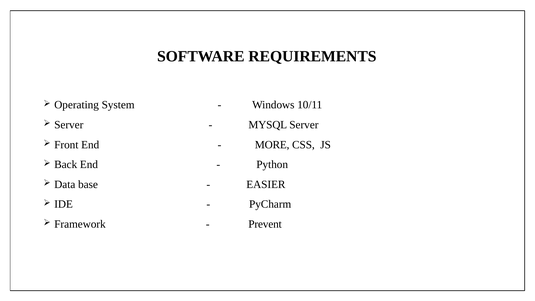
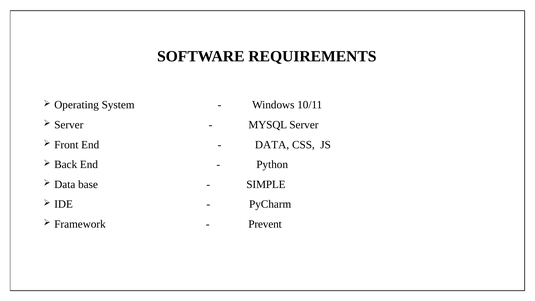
MORE: MORE -> DATA (272, 145)
EASIER: EASIER -> SIMPLE (266, 184)
